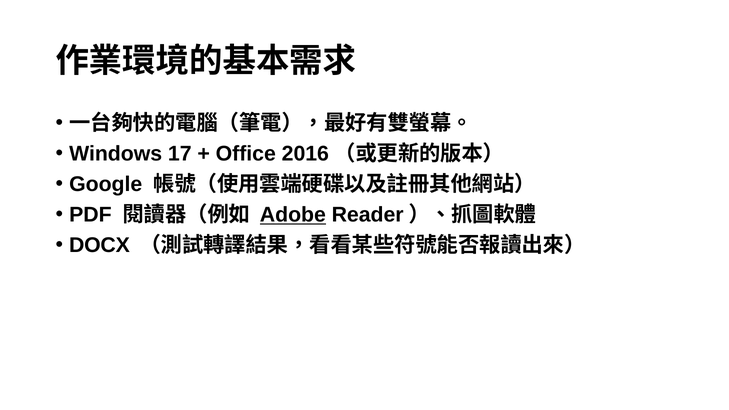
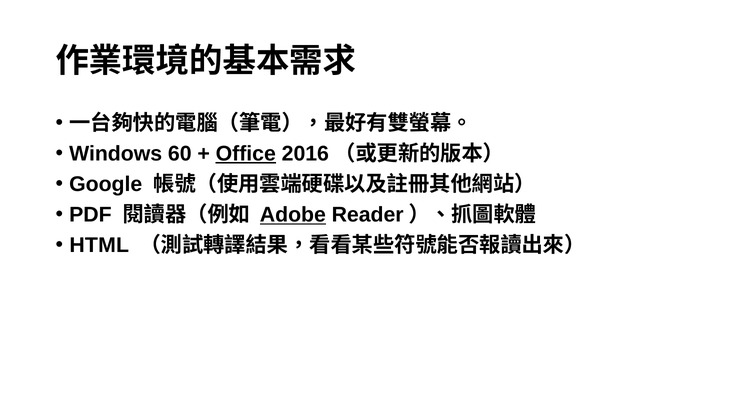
17: 17 -> 60 (180, 154)
Office underline: none -> present (246, 154)
DOCX: DOCX -> HTML (99, 245)
